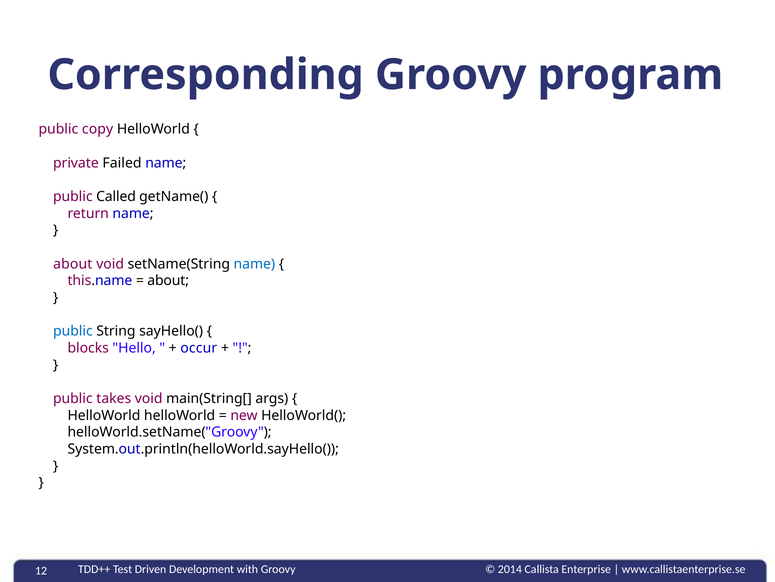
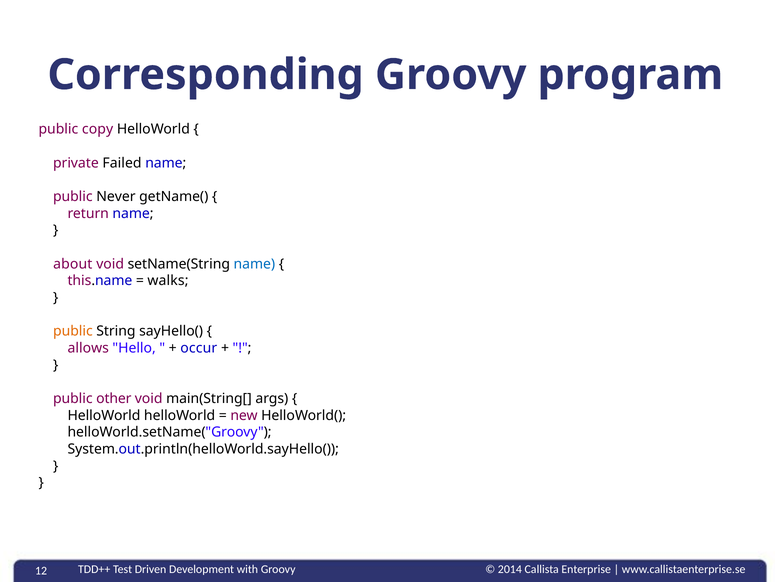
Called: Called -> Never (116, 196)
about: about -> walks (168, 280)
public colour: blue -> orange (73, 331)
blocks: blocks -> allows (88, 348)
takes: takes -> other (114, 398)
